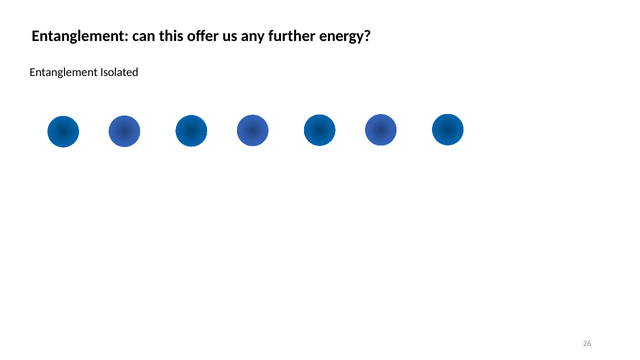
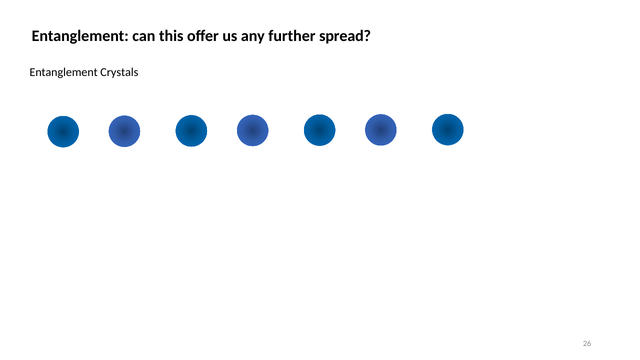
energy: energy -> spread (345, 36)
Isolated: Isolated -> Crystals (119, 72)
